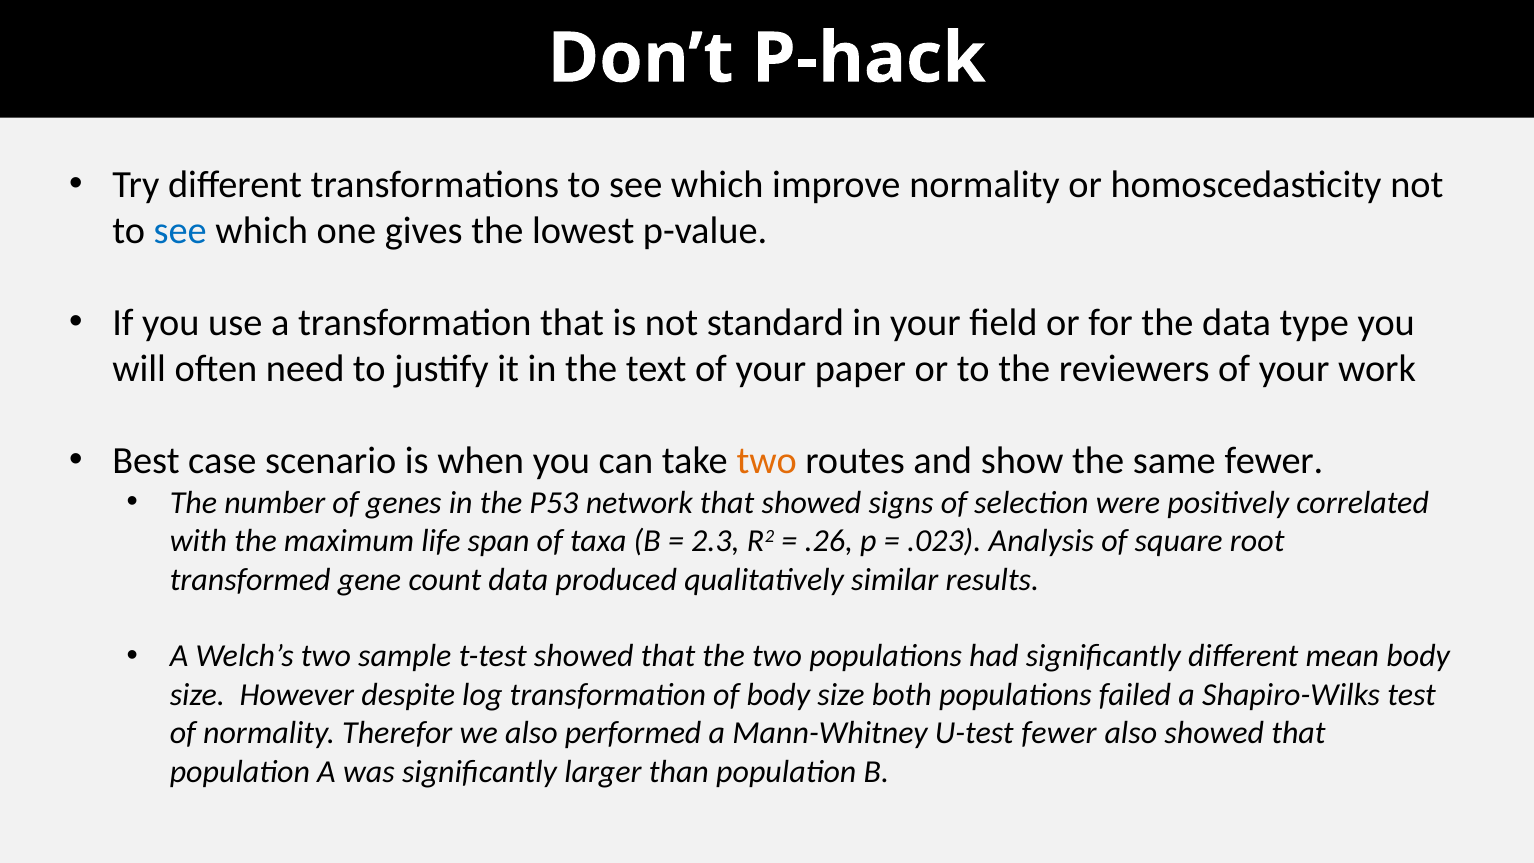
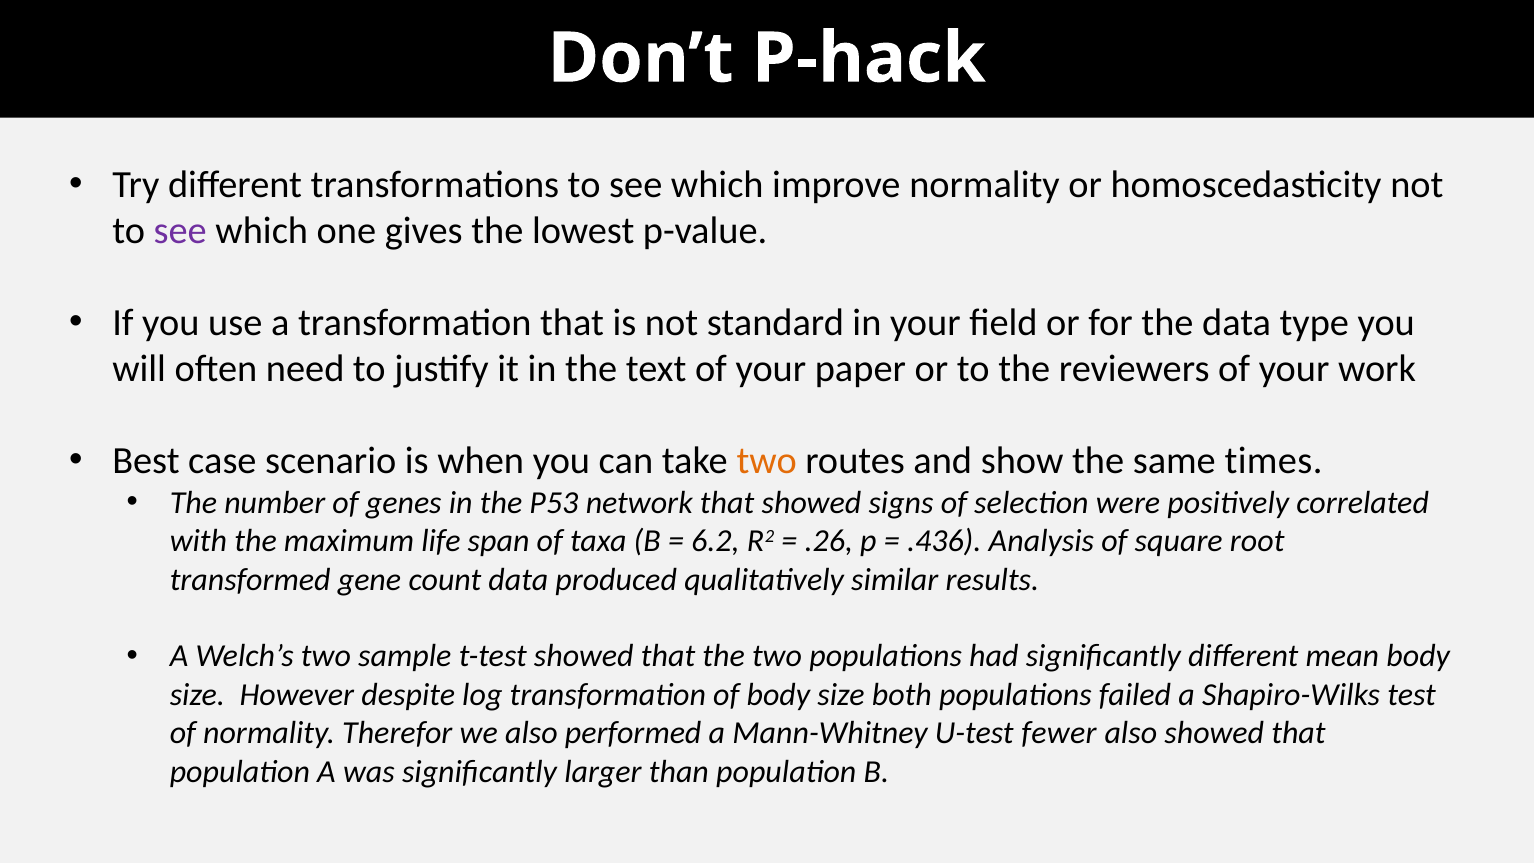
see colour: blue -> purple (180, 231)
same fewer: fewer -> times (1273, 461)
2.3: 2.3 -> 6.2 (715, 541)
.023: .023 -> .436 (944, 541)
